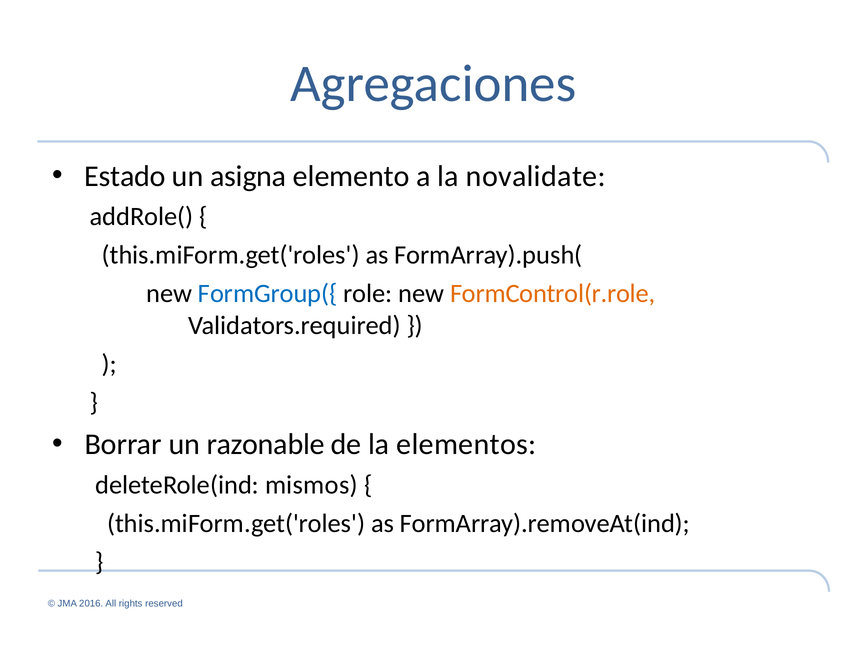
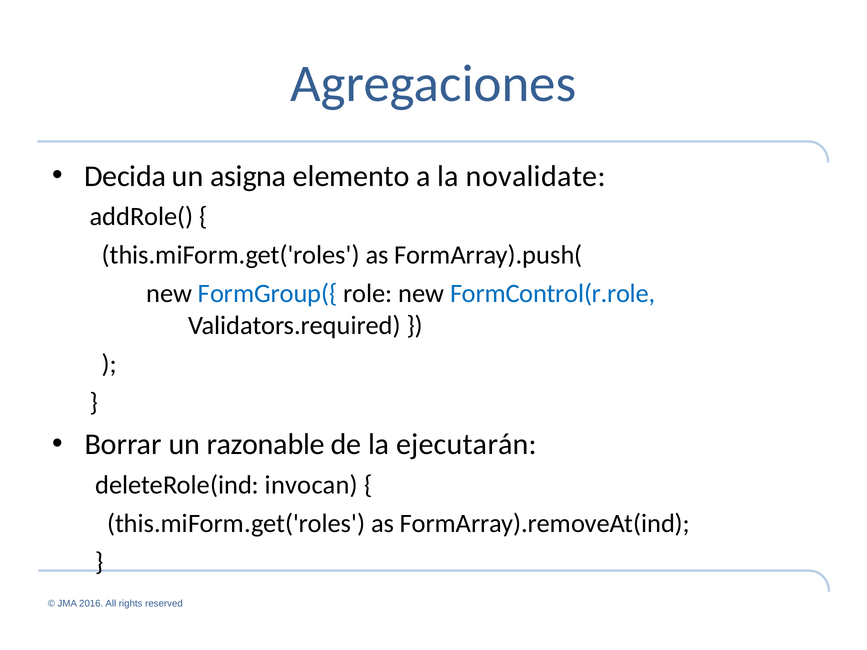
Estado: Estado -> Decida (125, 176)
FormControl(r.role colour: orange -> blue (553, 294)
elementos: elementos -> ejecutarán (467, 445)
mismos: mismos -> invocan (311, 485)
